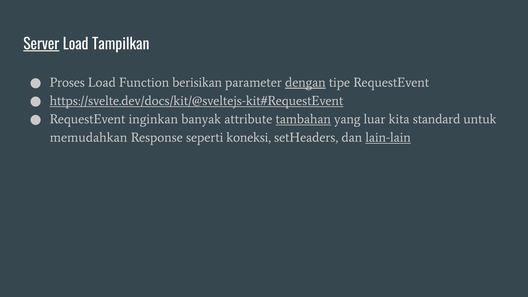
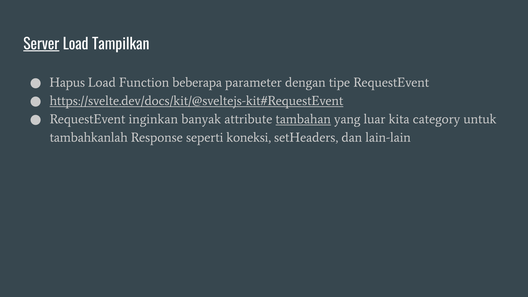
Proses: Proses -> Hapus (67, 82)
berisikan: berisikan -> beberapa (197, 82)
dengan underline: present -> none (305, 82)
standard: standard -> category (436, 119)
memudahkan: memudahkan -> tambahkanlah (89, 138)
lain-lain underline: present -> none (388, 138)
